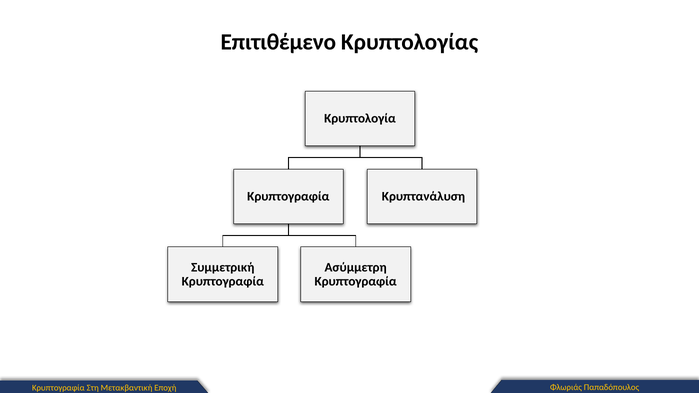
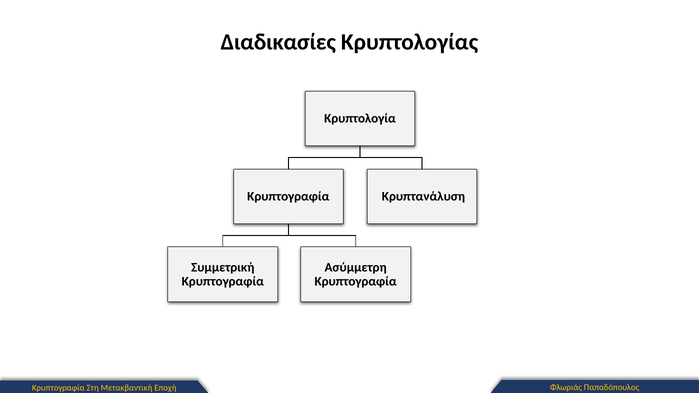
Επιτιθέμενο: Επιτιθέμενο -> Διαδικασίες (278, 42)
